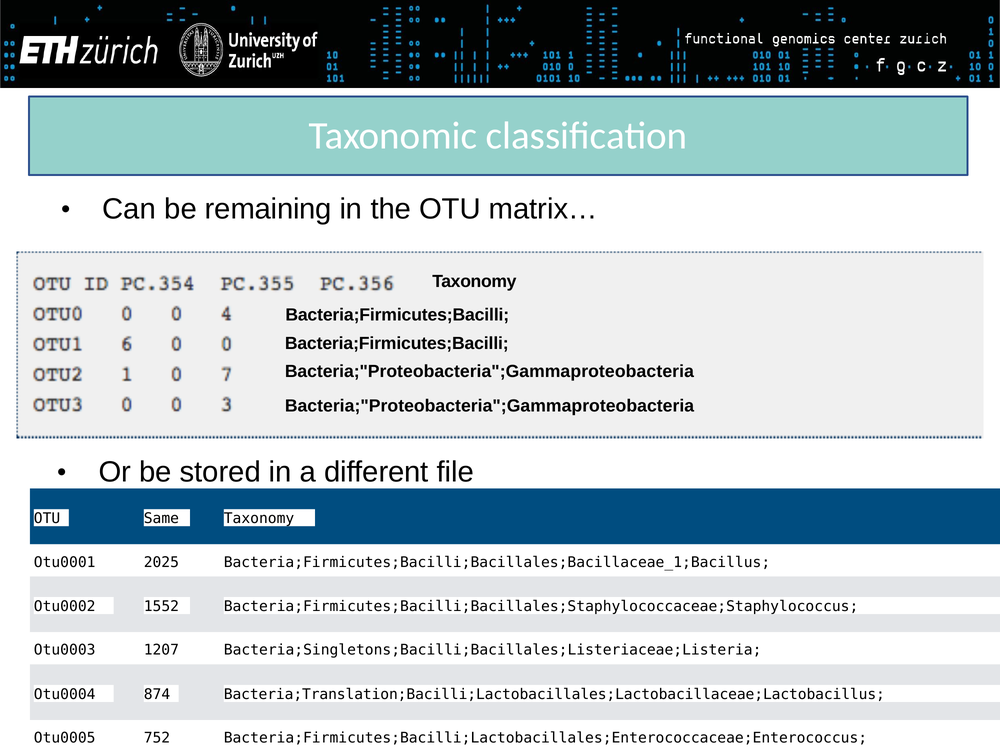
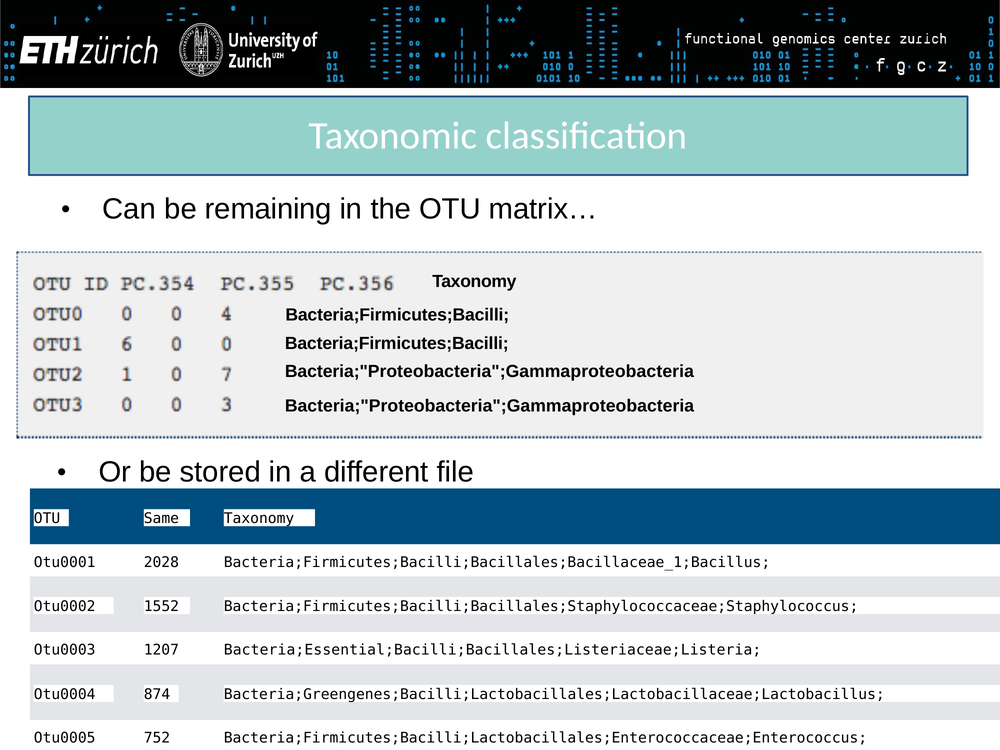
2025: 2025 -> 2028 (161, 562)
Bacteria;Singletons;Bacilli;Bacillales;Listeriaceae;Listeria: Bacteria;Singletons;Bacilli;Bacillales;Listeriaceae;Listeria -> Bacteria;Essential;Bacilli;Bacillales;Listeriaceae;Listeria (493, 650)
Bacteria;Translation;Bacilli;Lactobacillales;Lactobacillaceae;Lactobacillus: Bacteria;Translation;Bacilli;Lactobacillales;Lactobacillaceae;Lactobacillus -> Bacteria;Greengenes;Bacilli;Lactobacillales;Lactobacillaceae;Lactobacillus (554, 694)
